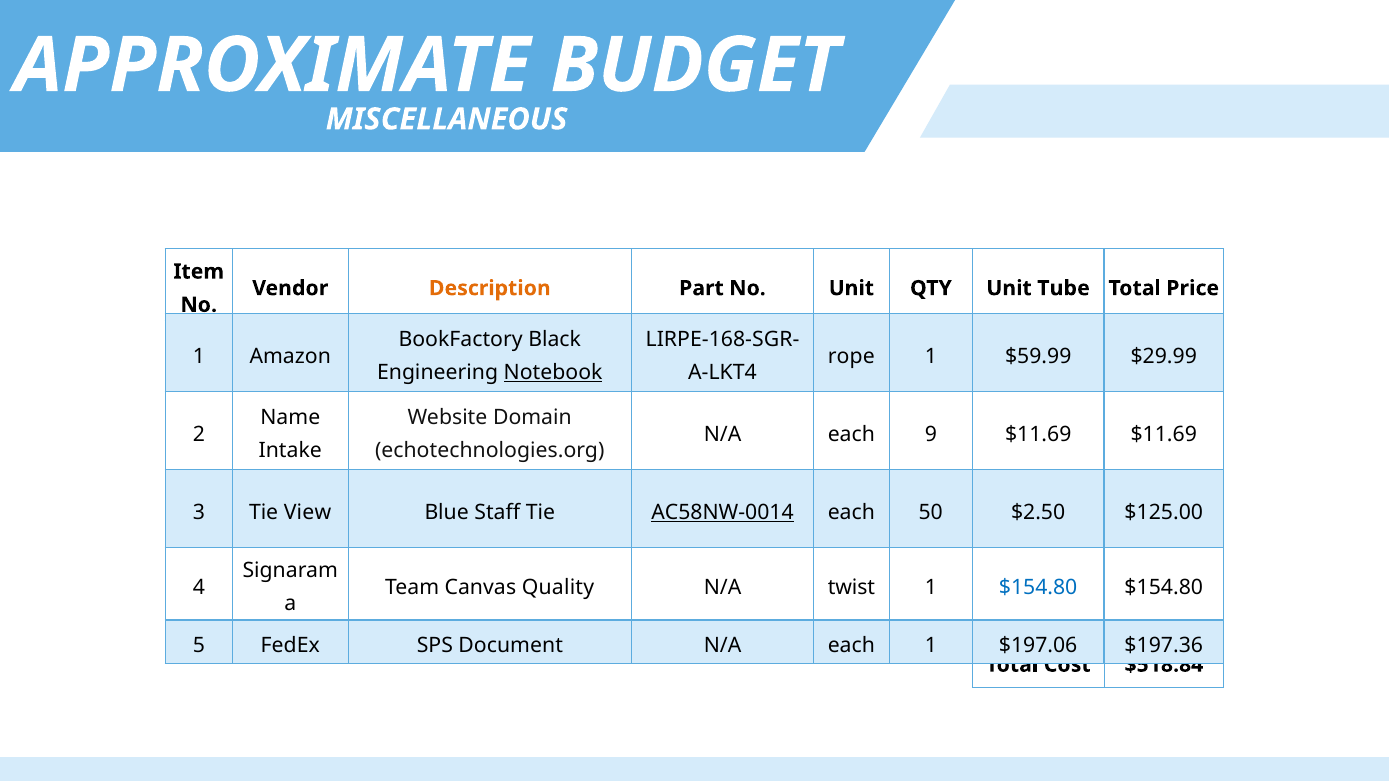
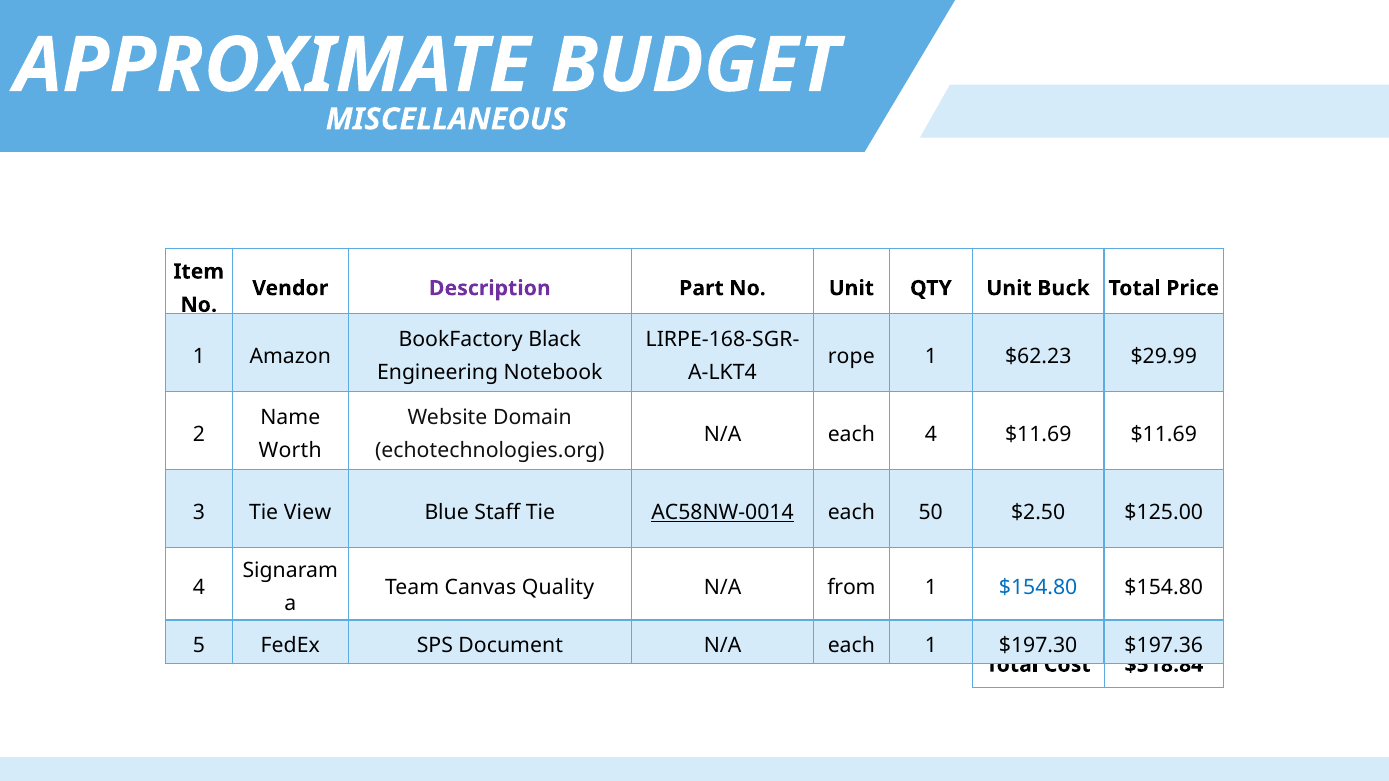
Description colour: orange -> purple (490, 288)
Tube: Tube -> Buck (1063, 288)
$59.99: $59.99 -> $62.23 (1038, 356)
Notebook underline: present -> none (553, 373)
each 9: 9 -> 4 (931, 434)
Intake: Intake -> Worth (290, 451)
twist: twist -> from (851, 588)
$197.06: $197.06 -> $197.30 (1038, 645)
